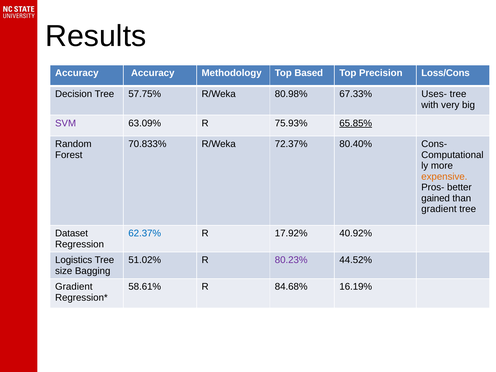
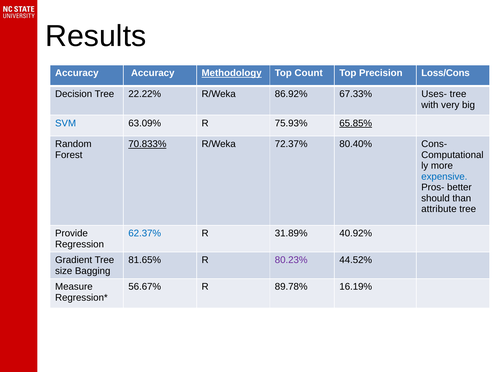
Methodology underline: none -> present (232, 73)
Based: Based -> Count (309, 73)
57.75%: 57.75% -> 22.22% (145, 94)
80.98%: 80.98% -> 86.92% (291, 94)
SVM colour: purple -> blue (66, 123)
70.833% underline: none -> present (147, 144)
expensive colour: orange -> blue (444, 177)
gained: gained -> should (436, 198)
gradient: gradient -> attribute (439, 209)
Dataset: Dataset -> Provide (72, 233)
17.92%: 17.92% -> 31.89% (291, 233)
Logistics: Logistics -> Gradient (74, 260)
51.02%: 51.02% -> 81.65% (145, 260)
Gradient: Gradient -> Measure (74, 287)
58.61%: 58.61% -> 56.67% (145, 287)
84.68%: 84.68% -> 89.78% (291, 287)
